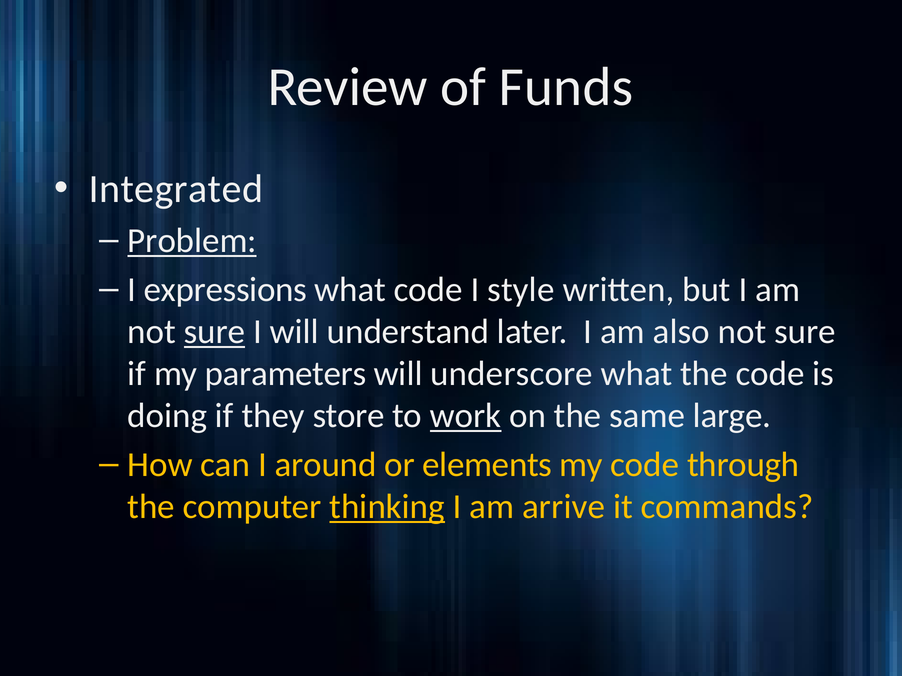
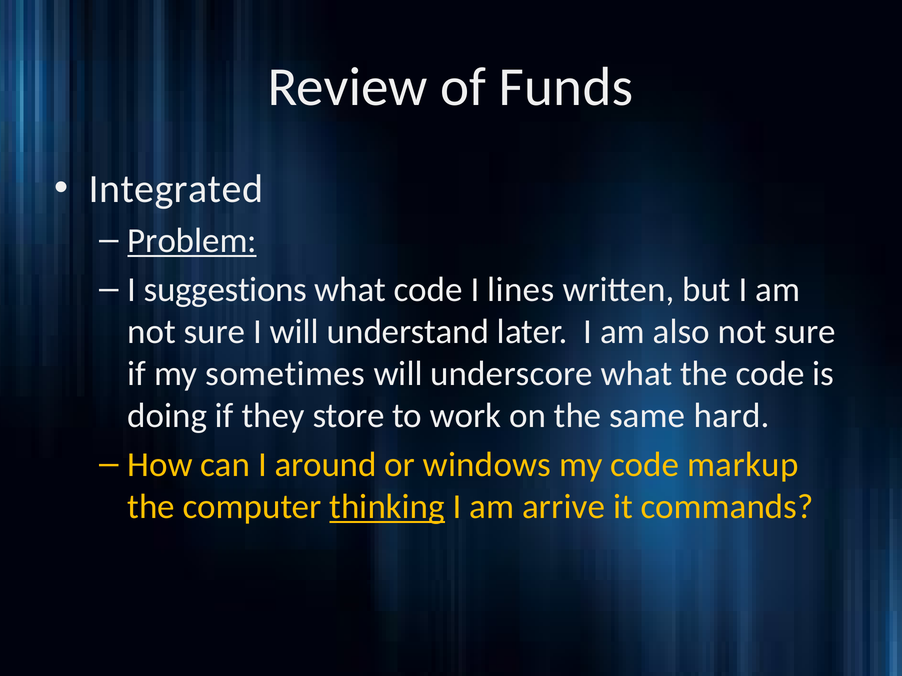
expressions: expressions -> suggestions (225, 290)
style: style -> lines (521, 290)
sure underline: present -> none (215, 332)
parameters: parameters -> sometimes (285, 374)
work underline: present -> none (466, 416)
large: large -> hard (732, 416)
elements: elements -> windows (487, 465)
through: through -> markup (743, 465)
